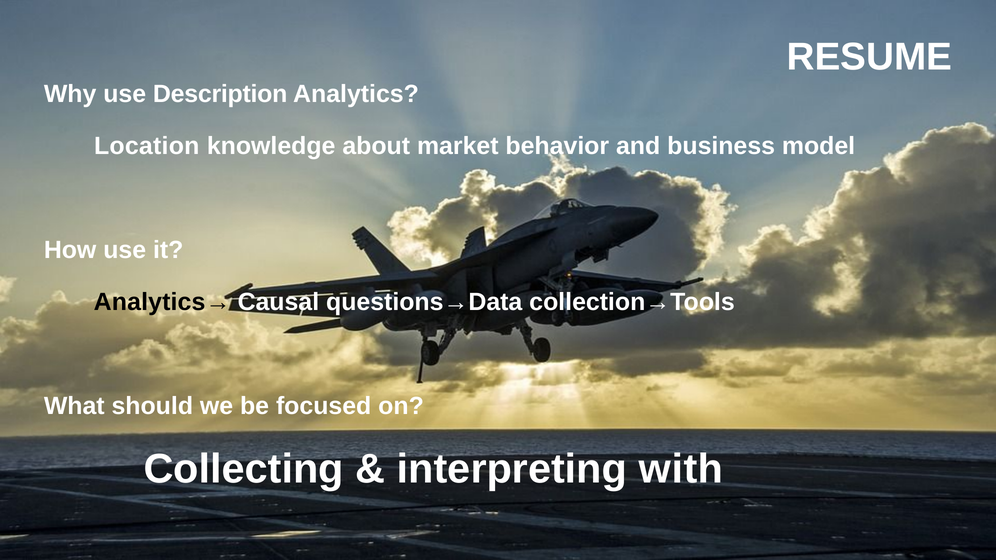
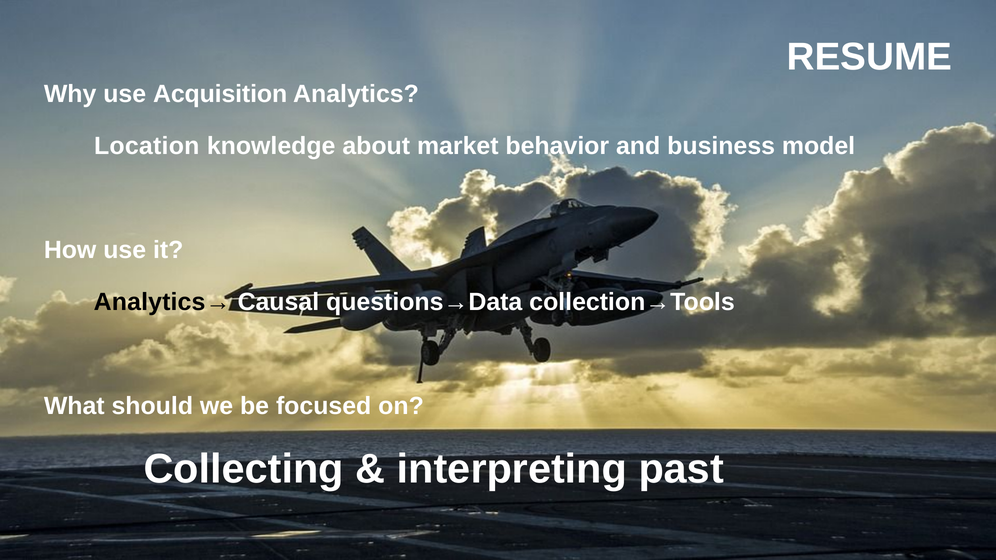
Description: Description -> Acquisition (220, 94)
with: with -> past (681, 469)
